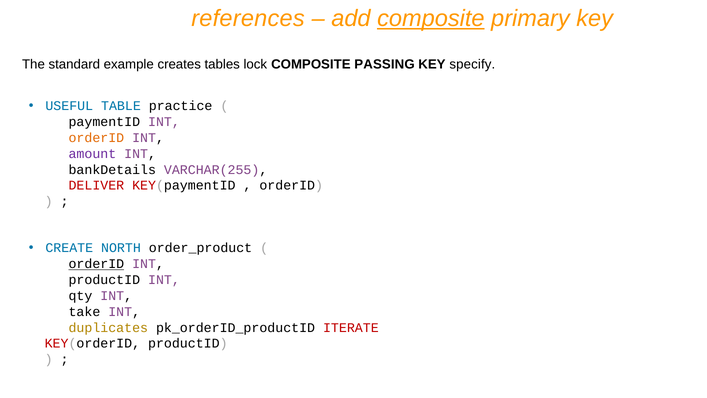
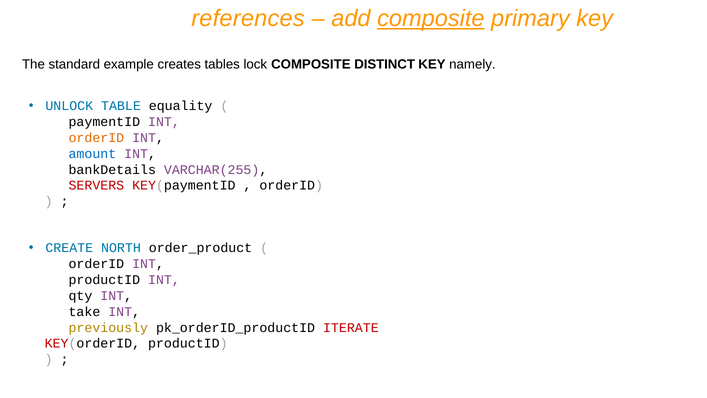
PASSING: PASSING -> DISTINCT (385, 64)
specify: specify -> namely (472, 64)
USEFUL: USEFUL -> UNLOCK (69, 106)
practice: practice -> equality (181, 106)
amount colour: purple -> blue (92, 154)
DELIVER: DELIVER -> SERVERS (96, 185)
orderID underline: present -> none (96, 264)
duplicates: duplicates -> previously (108, 327)
